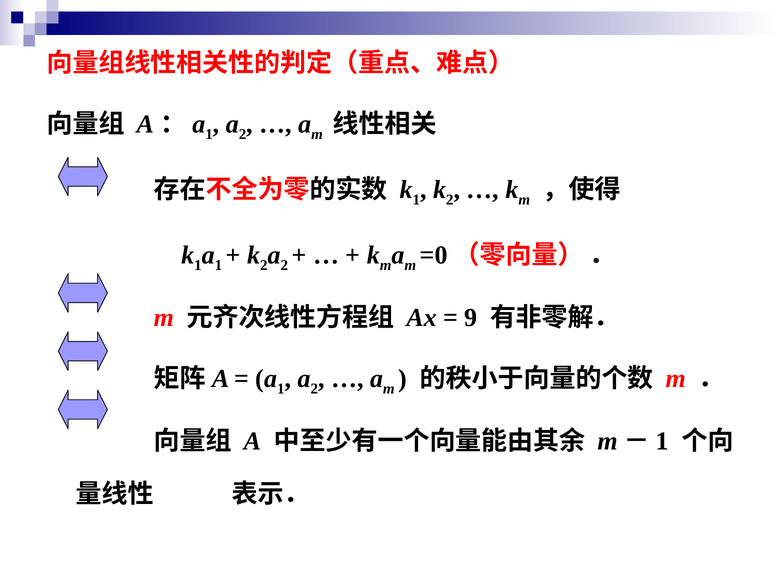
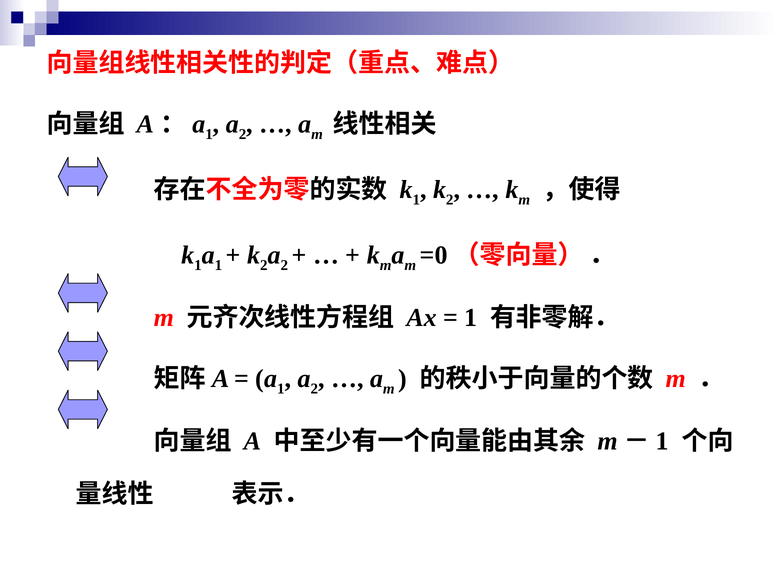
9: 9 -> 1 (471, 318)
